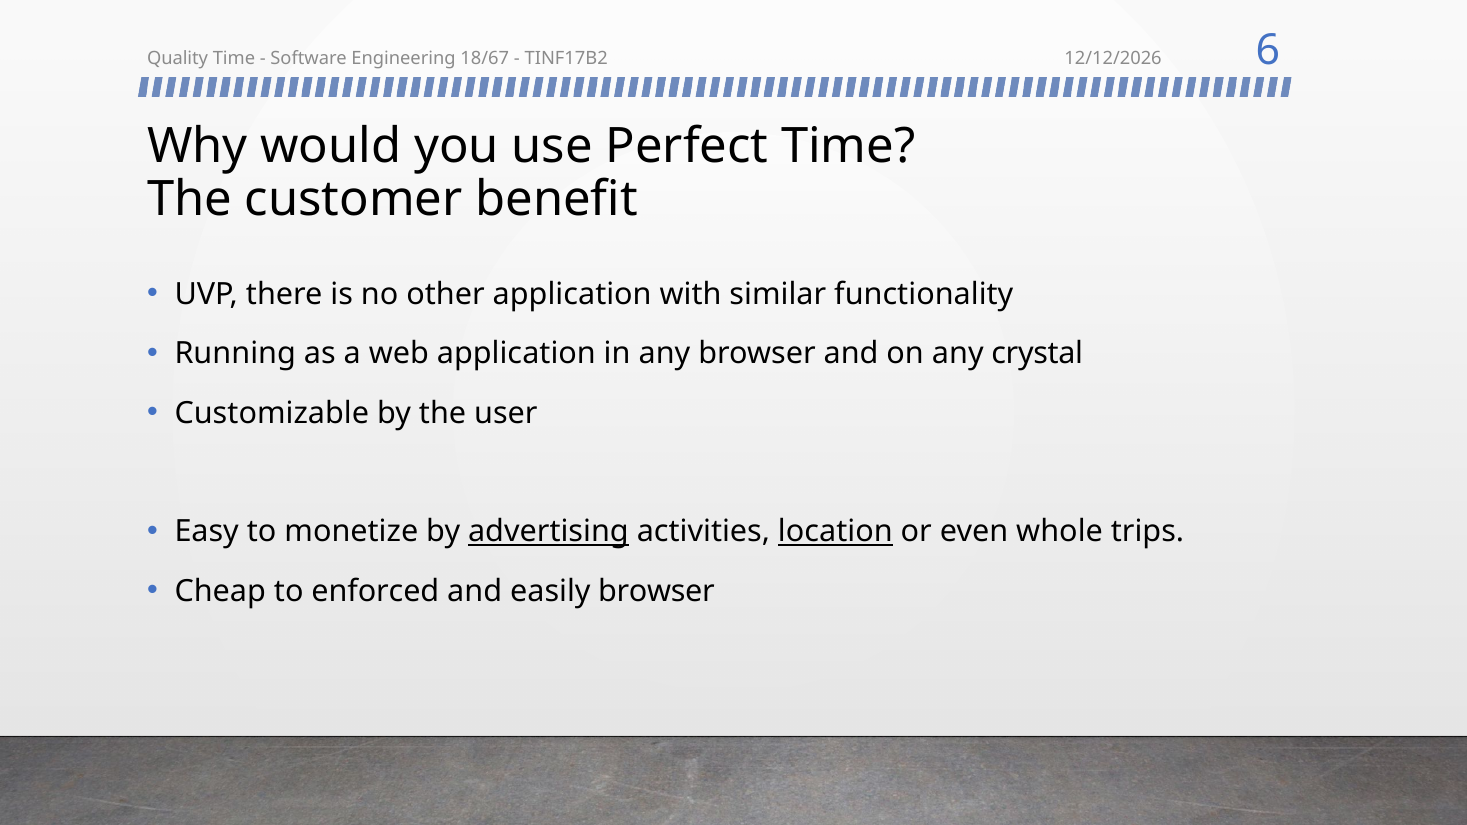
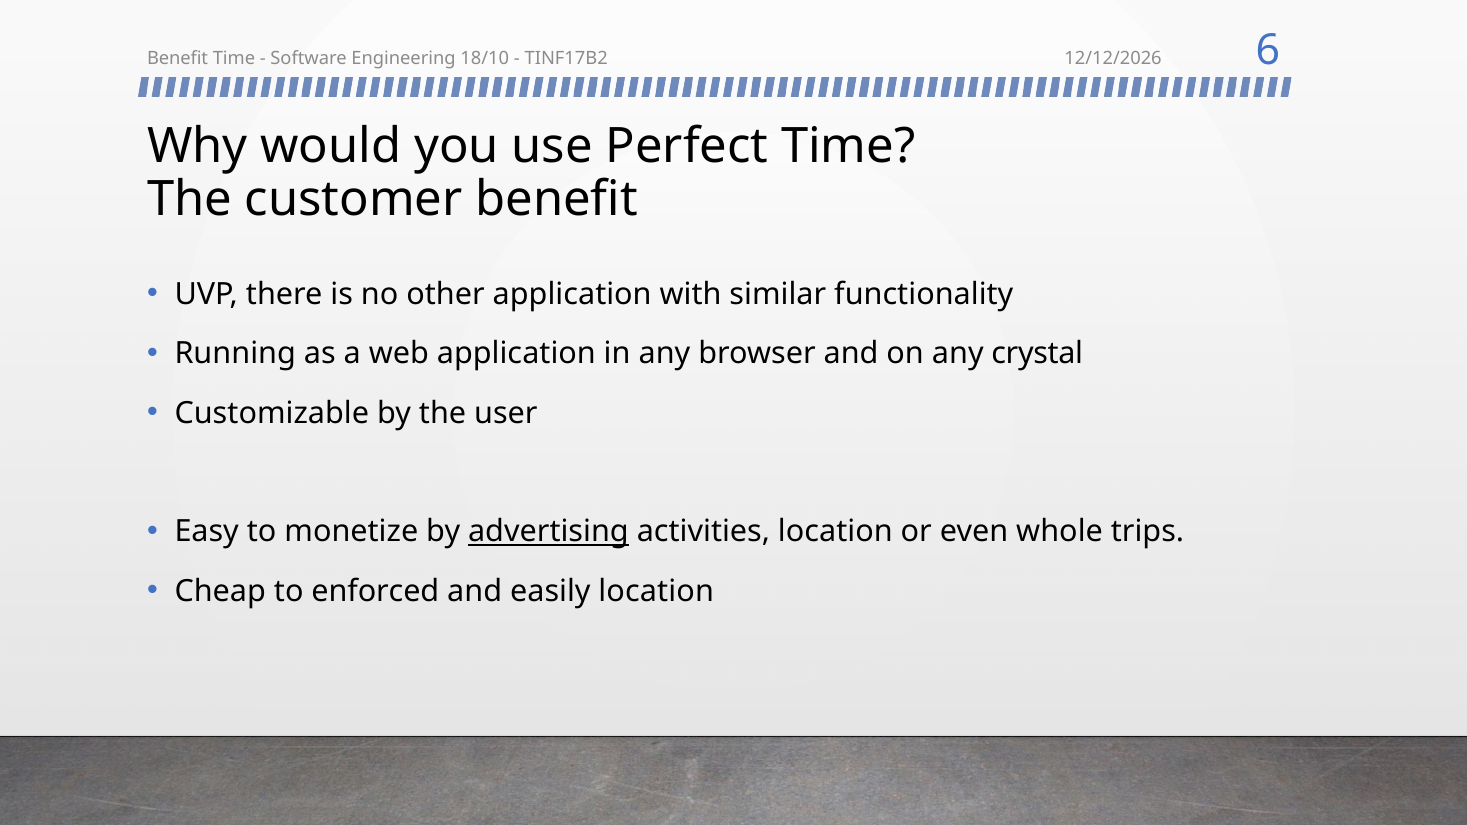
Quality: Quality -> Benefit (178, 58)
18/67: 18/67 -> 18/10 (485, 58)
location underline: present -> none (835, 532)
easily browser: browser -> location (656, 591)
